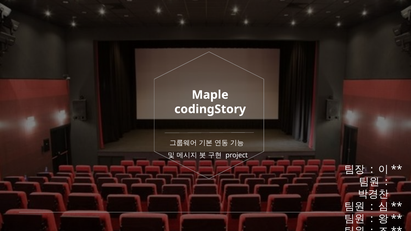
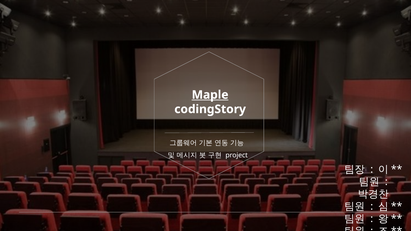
Maple underline: none -> present (210, 95)
